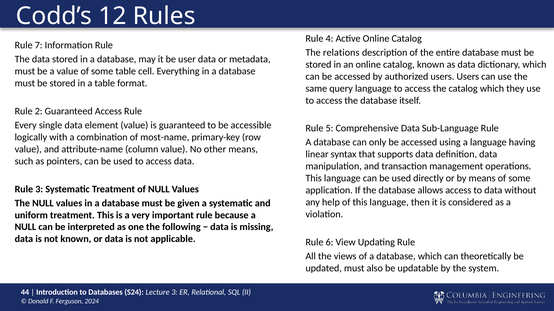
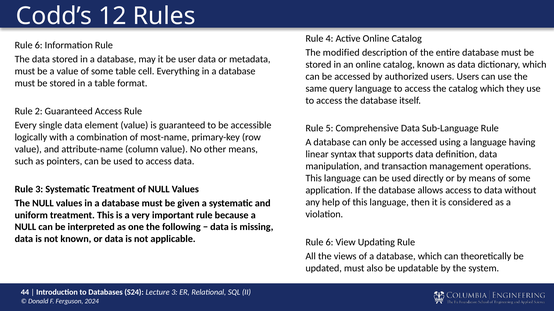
7: 7 -> 6 (39, 45)
relations: relations -> modified (341, 53)
